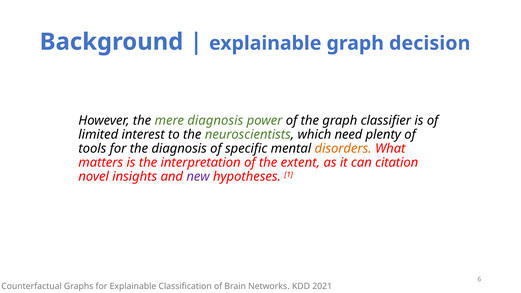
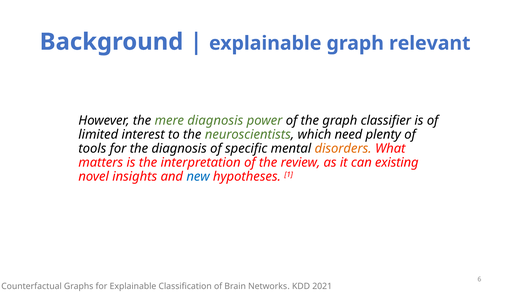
decision: decision -> relevant (430, 43)
extent: extent -> review (300, 163)
citation: citation -> existing (397, 163)
new colour: purple -> blue (198, 177)
